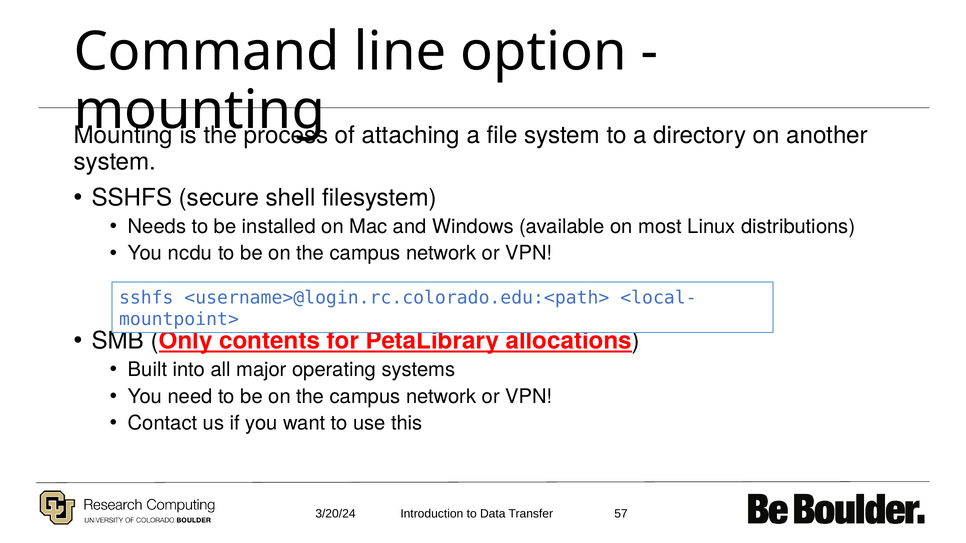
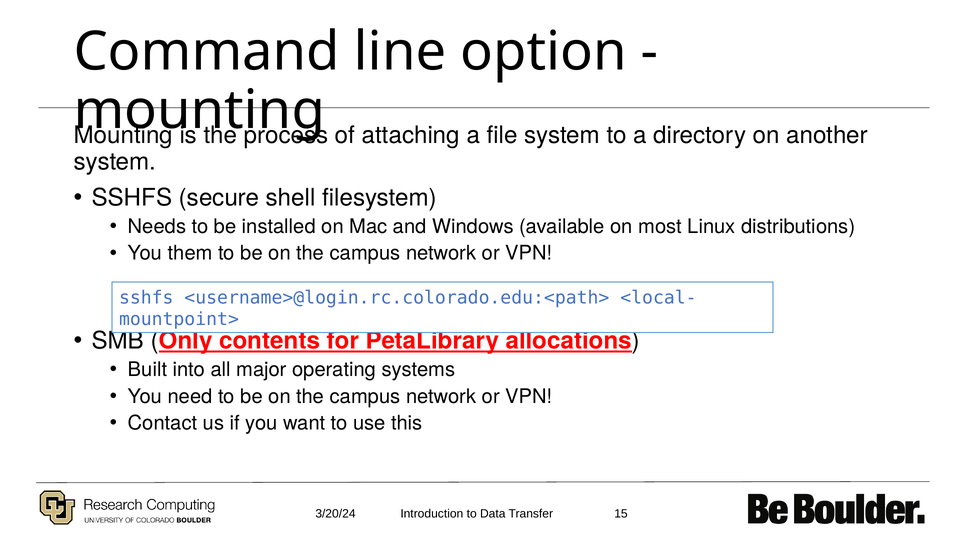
ncdu: ncdu -> them (190, 253)
57: 57 -> 15 (621, 514)
